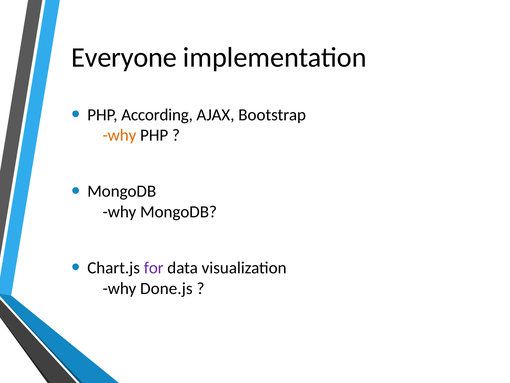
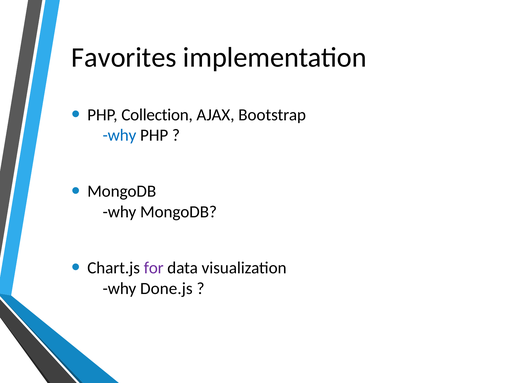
Everyone: Everyone -> Favorites (124, 57)
According: According -> Collection (157, 115)
why colour: orange -> blue (119, 135)
